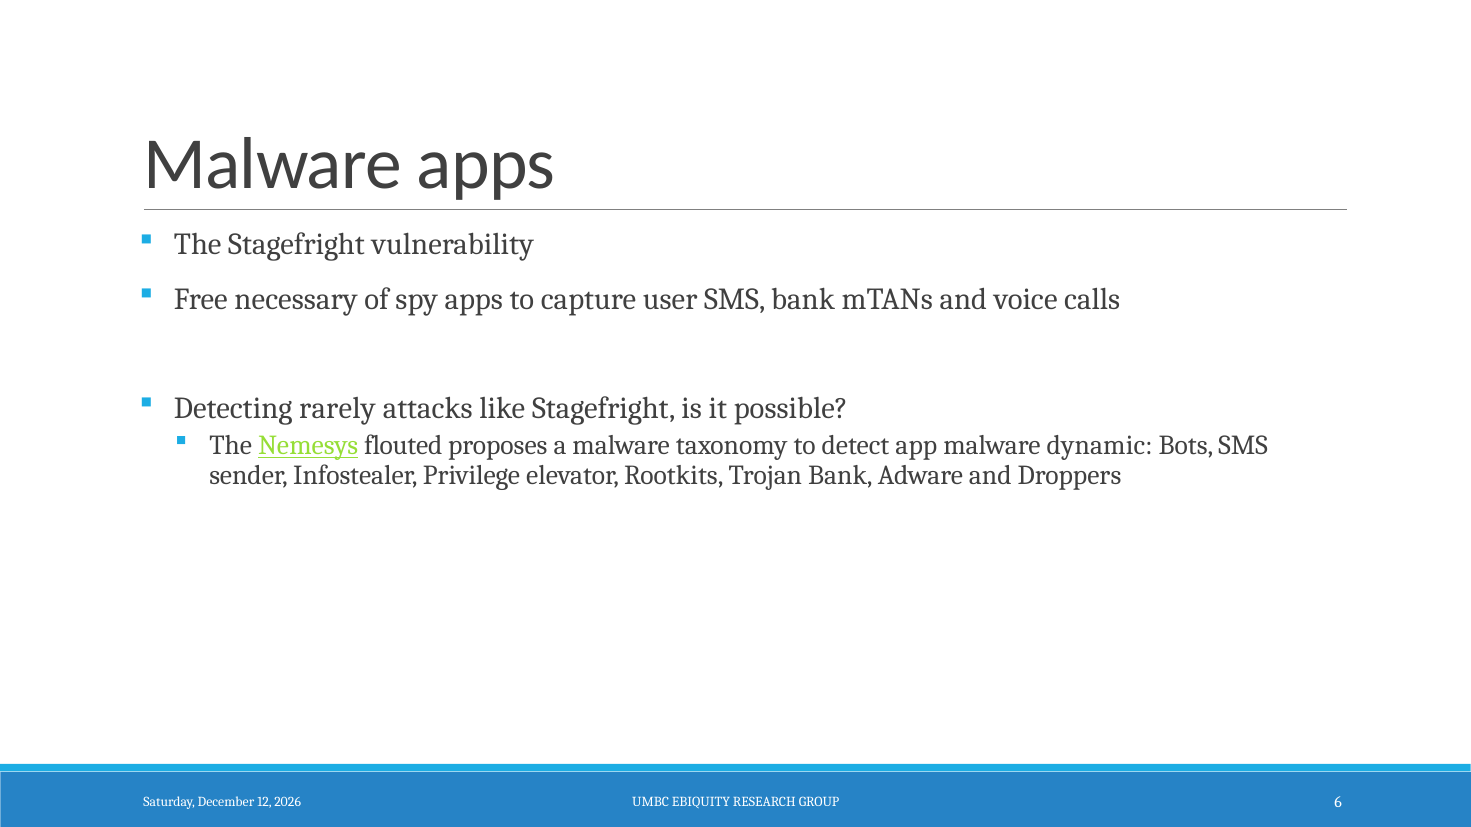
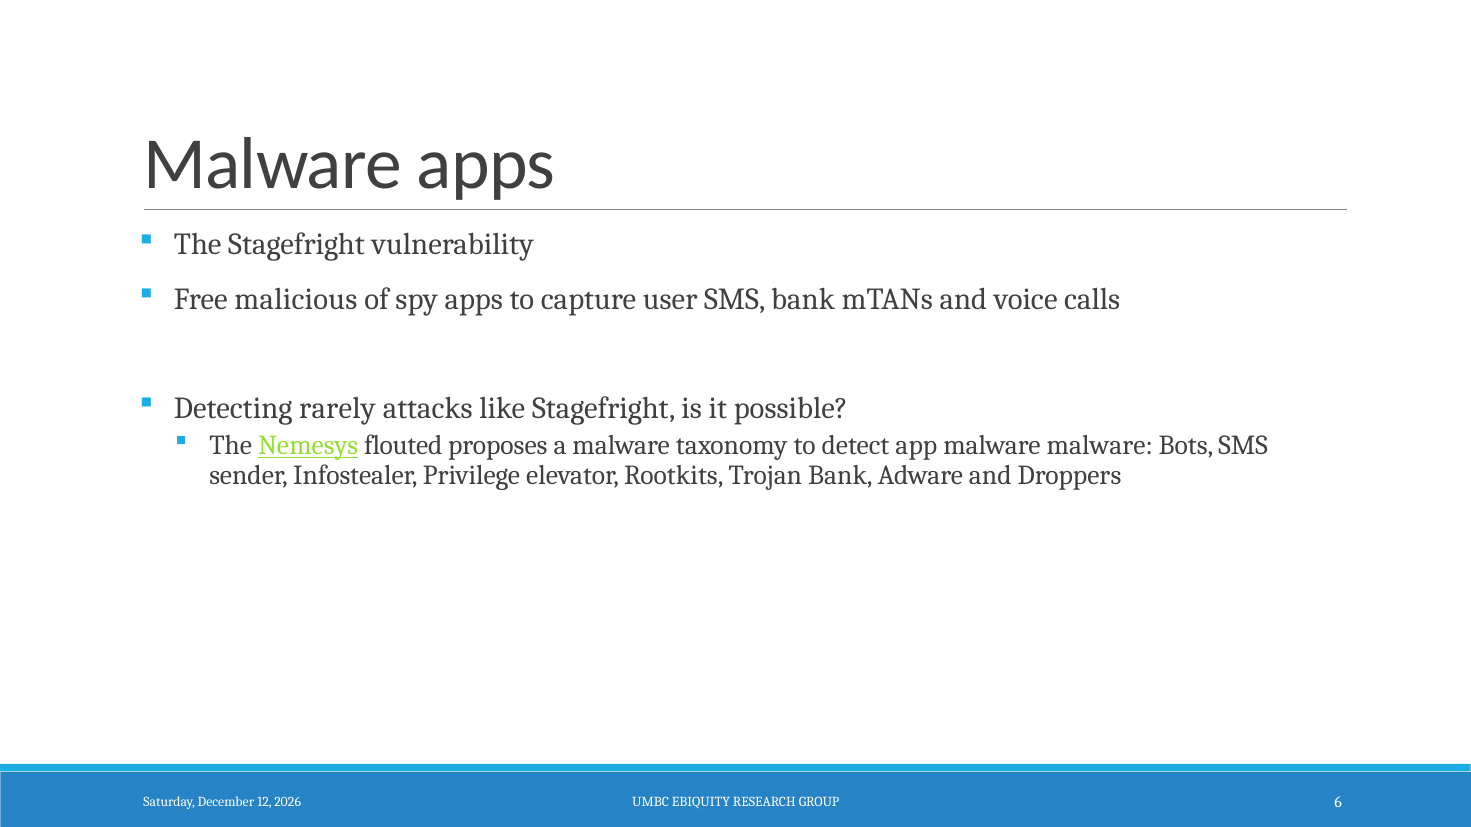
necessary: necessary -> malicious (296, 299)
malware dynamic: dynamic -> malware (1100, 446)
